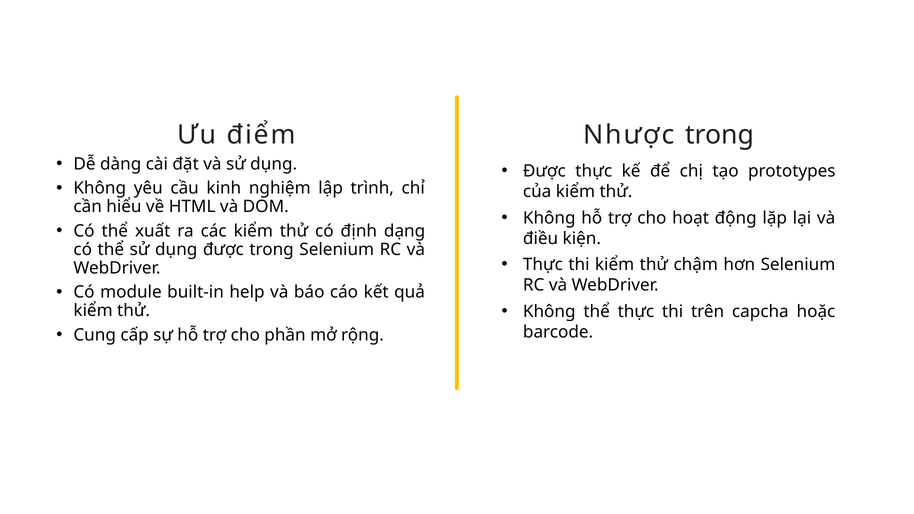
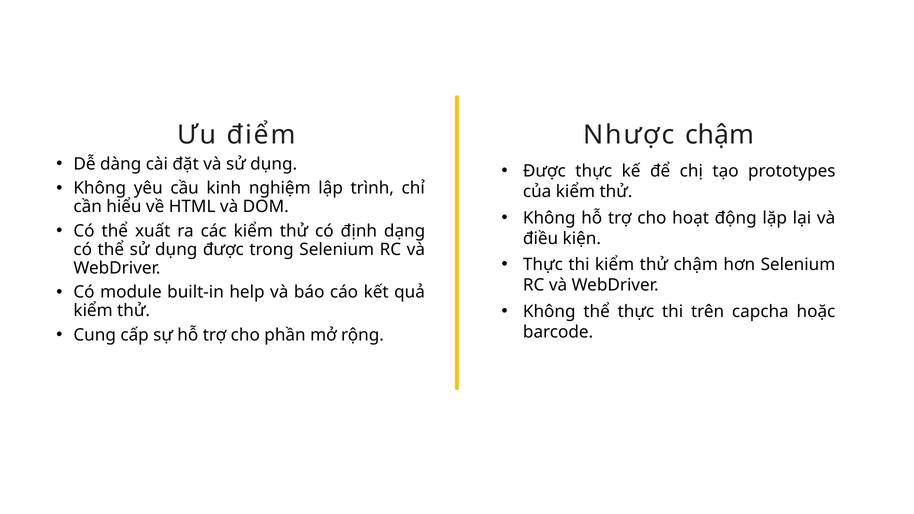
Nhược trong: trong -> chậm (720, 135)
